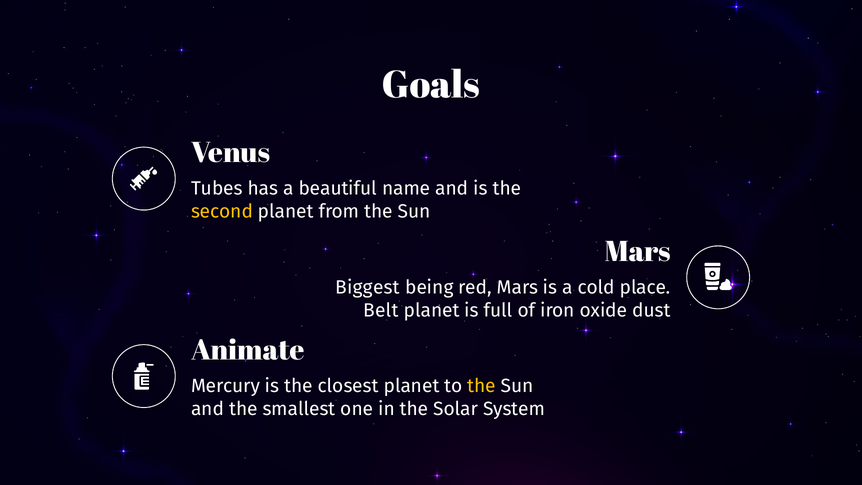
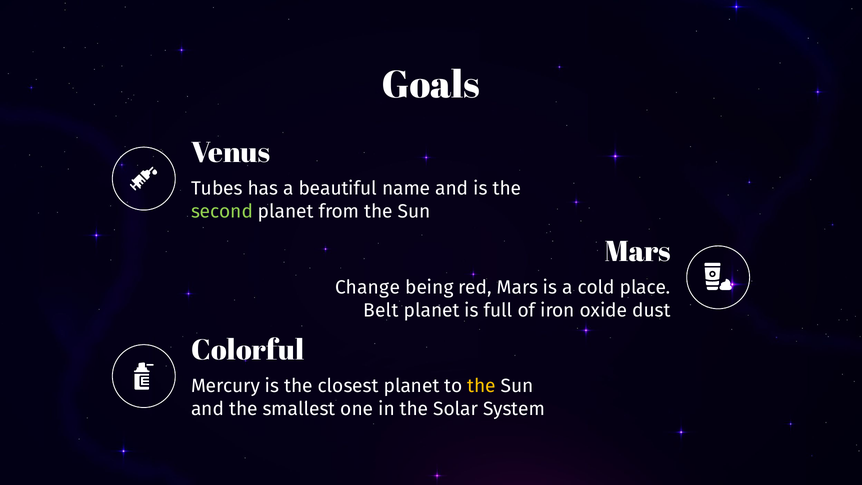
second colour: yellow -> light green (222, 212)
Biggest: Biggest -> Change (368, 287)
Animate: Animate -> Colorful (248, 350)
